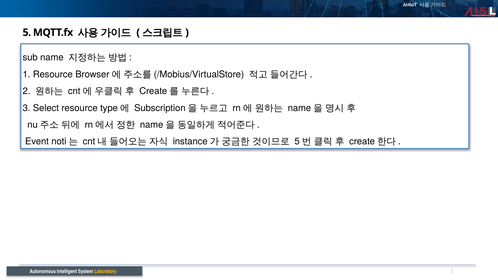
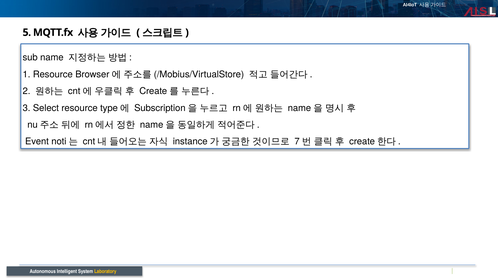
5: 5 -> 7 (297, 142)
